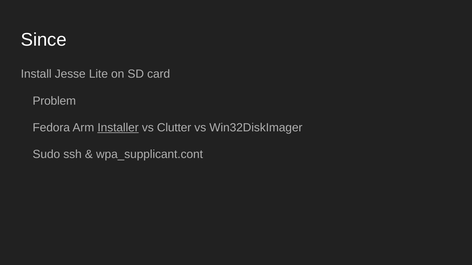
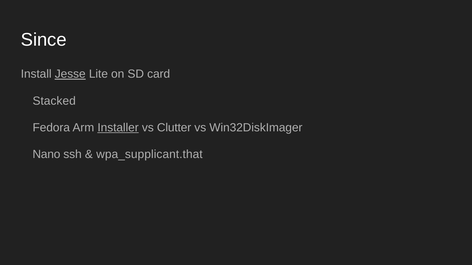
Jesse underline: none -> present (70, 74)
Problem: Problem -> Stacked (54, 101)
Sudo: Sudo -> Nano (46, 155)
wpa_supplicant.cont: wpa_supplicant.cont -> wpa_supplicant.that (149, 155)
